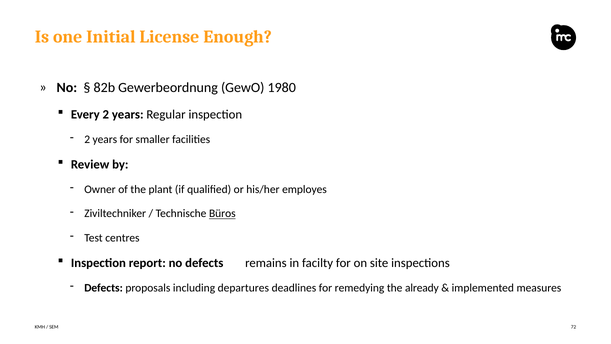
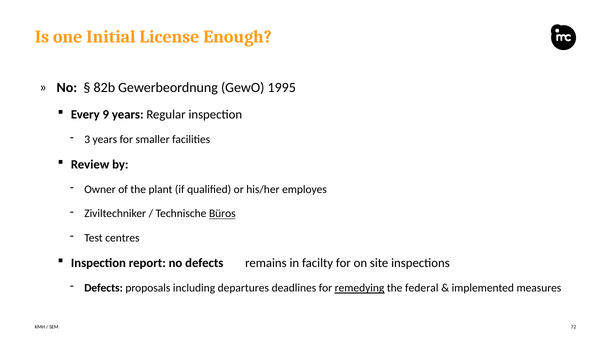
1980: 1980 -> 1995 (282, 88)
Every 2: 2 -> 9 (106, 114)
2: 2 -> 3 (87, 139)
remedying underline: none -> present (359, 288)
already: already -> federal (422, 288)
